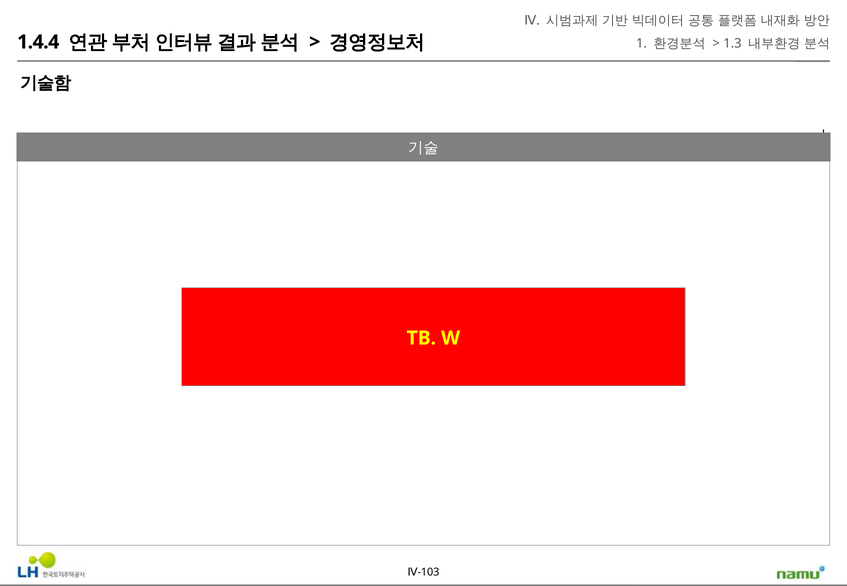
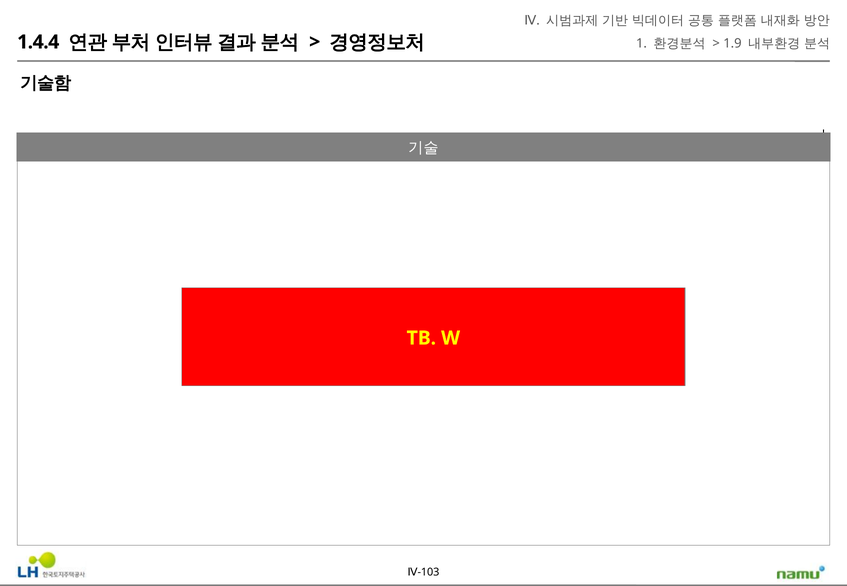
1.3: 1.3 -> 1.9 (732, 43)
